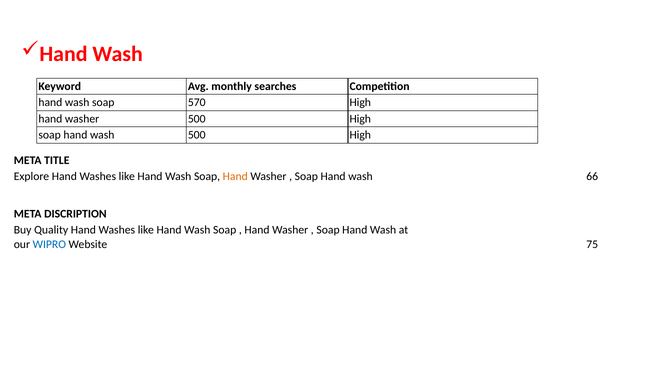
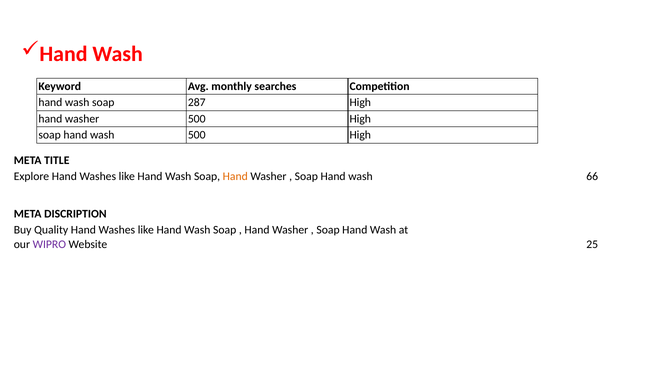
570: 570 -> 287 (197, 103)
WIPRO colour: blue -> purple (49, 244)
75: 75 -> 25 (592, 244)
